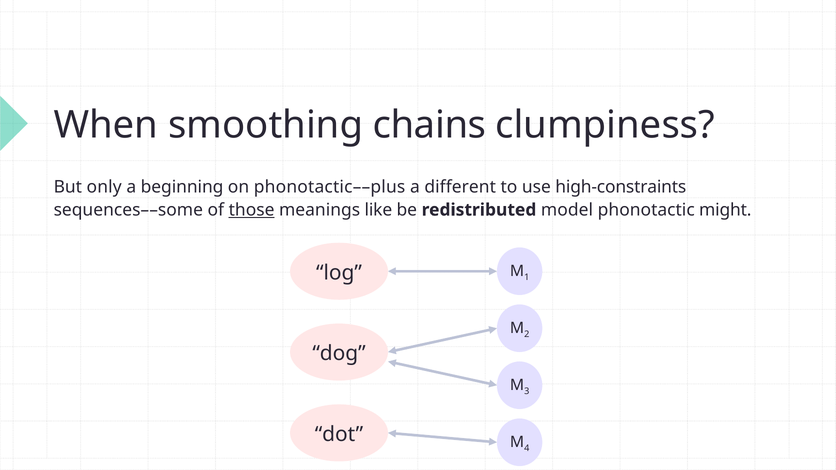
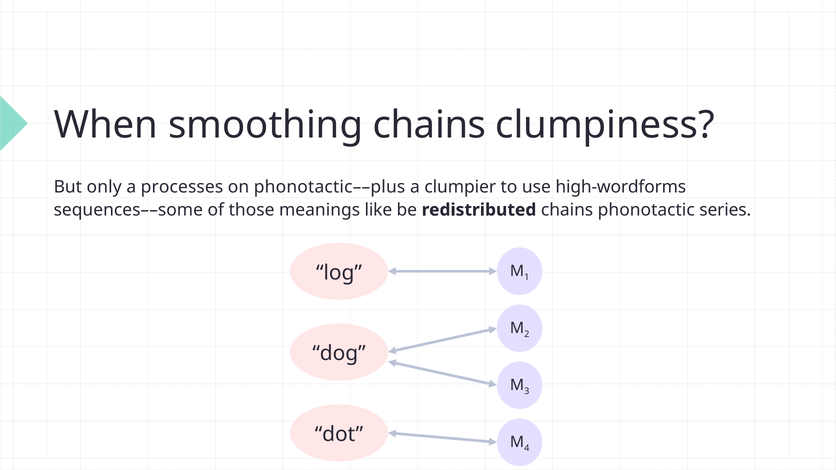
beginning: beginning -> processes (182, 187)
different: different -> clumpier (460, 187)
high-constraints: high-constraints -> high-wordforms (621, 187)
those underline: present -> none (252, 210)
redistributed model: model -> chains (567, 210)
might: might -> series (725, 210)
